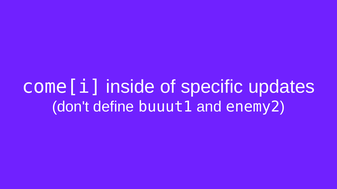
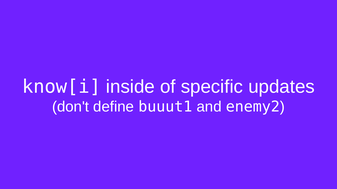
come[i: come[i -> know[i (61, 87)
